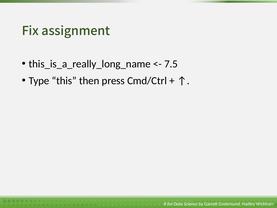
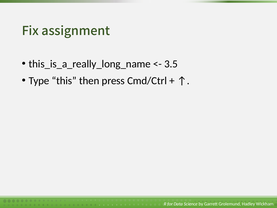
7.5: 7.5 -> 3.5 (171, 64)
